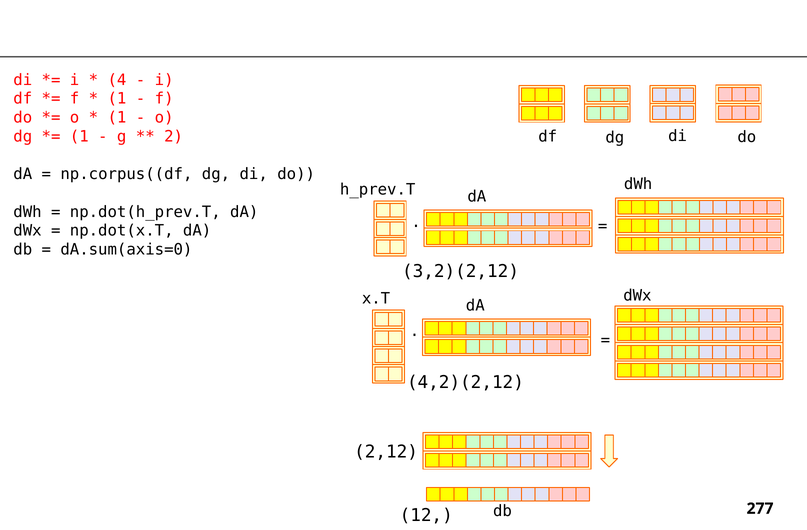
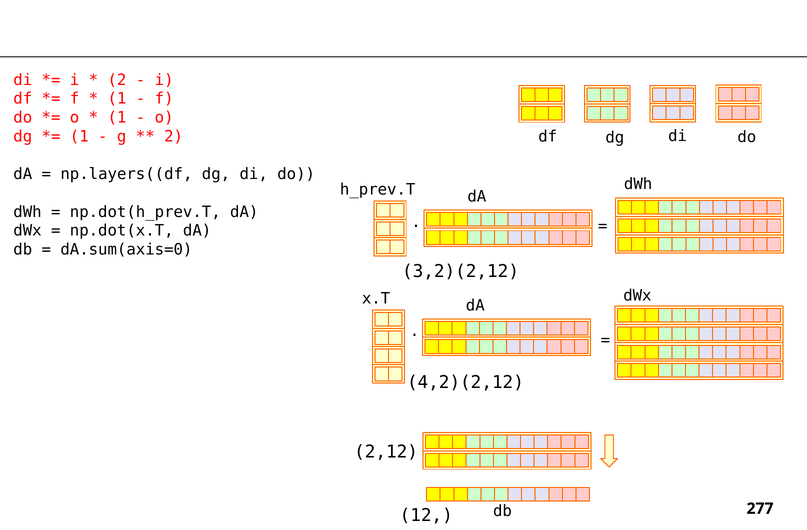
4: 4 -> 2 (117, 80)
np.corpus((df: np.corpus((df -> np.layers((df (126, 174)
